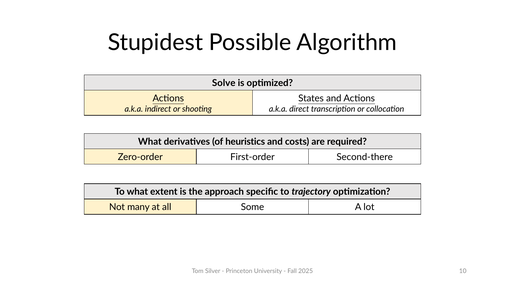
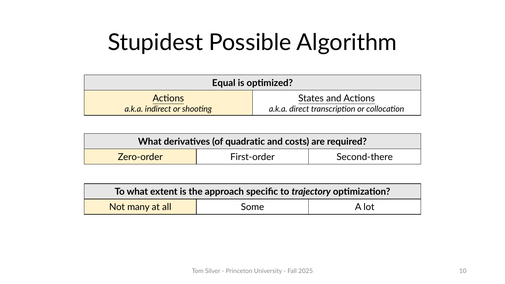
Solve: Solve -> Equal (224, 83)
heuristics: heuristics -> quadratic (245, 142)
